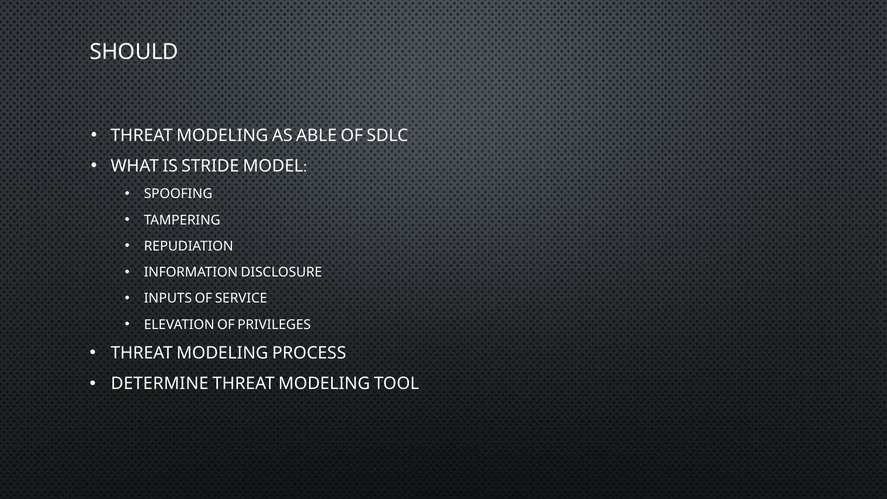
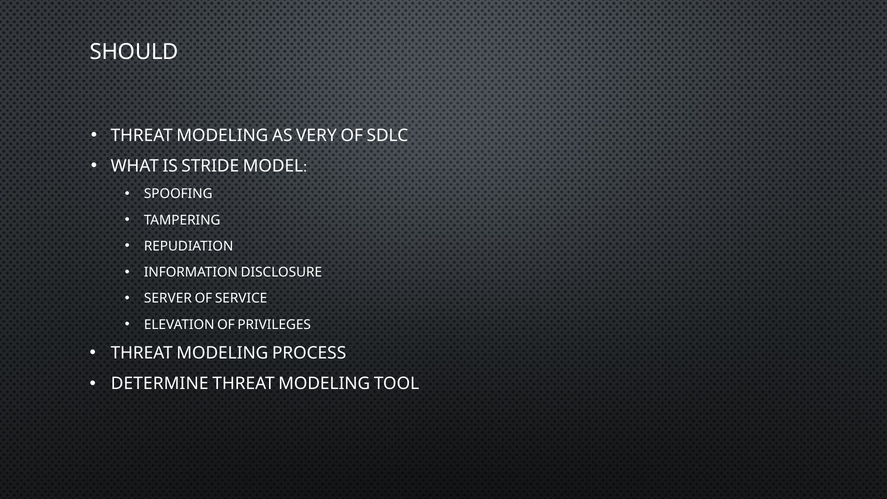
ABLE: ABLE -> VERY (316, 135)
INPUTS: INPUTS -> SERVER (168, 298)
